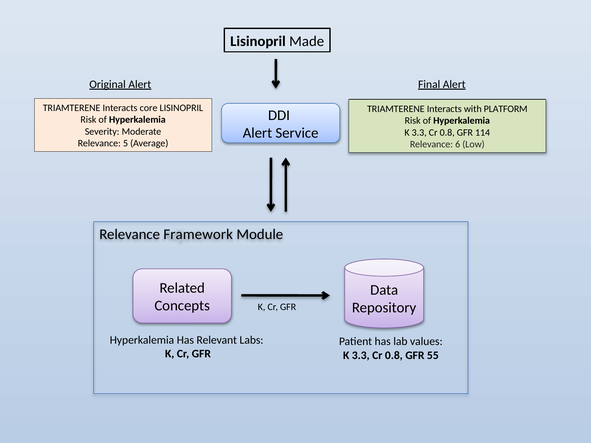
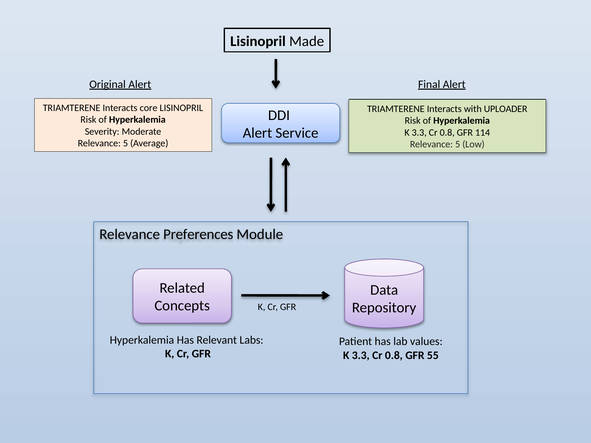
PLATFORM: PLATFORM -> UPLOADER (506, 109)
6: 6 -> 5 (458, 144)
Framework: Framework -> Preferences (198, 235)
